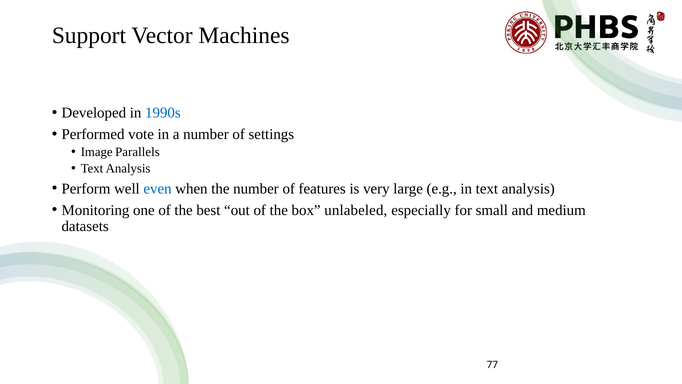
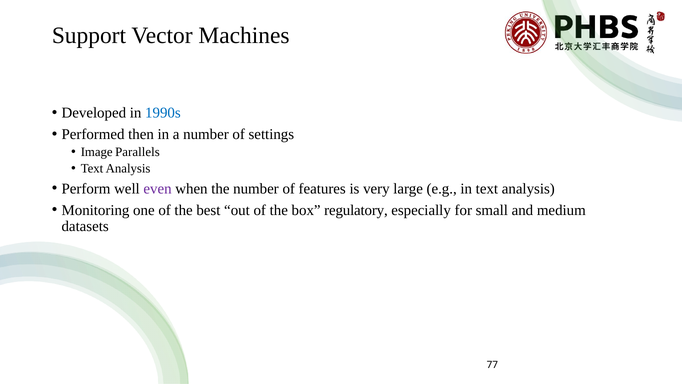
vote: vote -> then (141, 134)
even colour: blue -> purple (158, 188)
unlabeled: unlabeled -> regulatory (356, 210)
